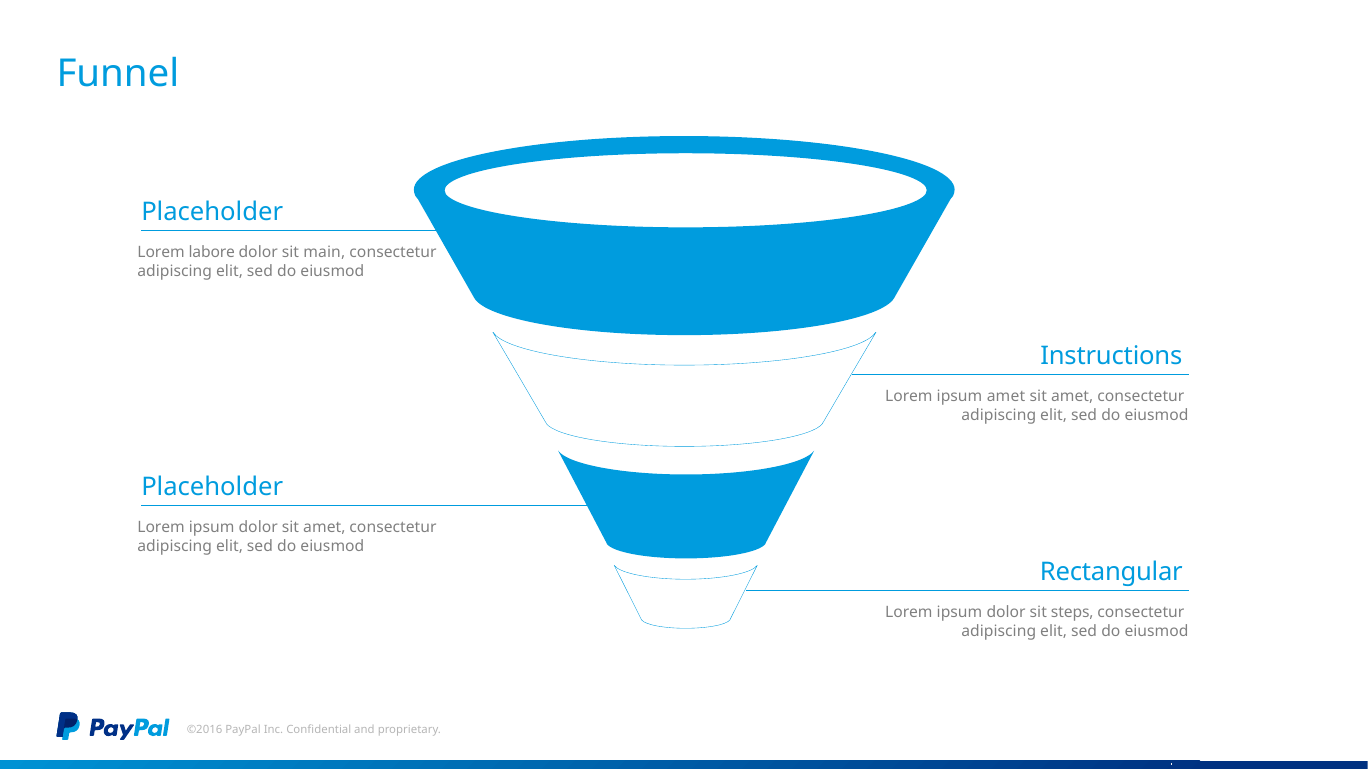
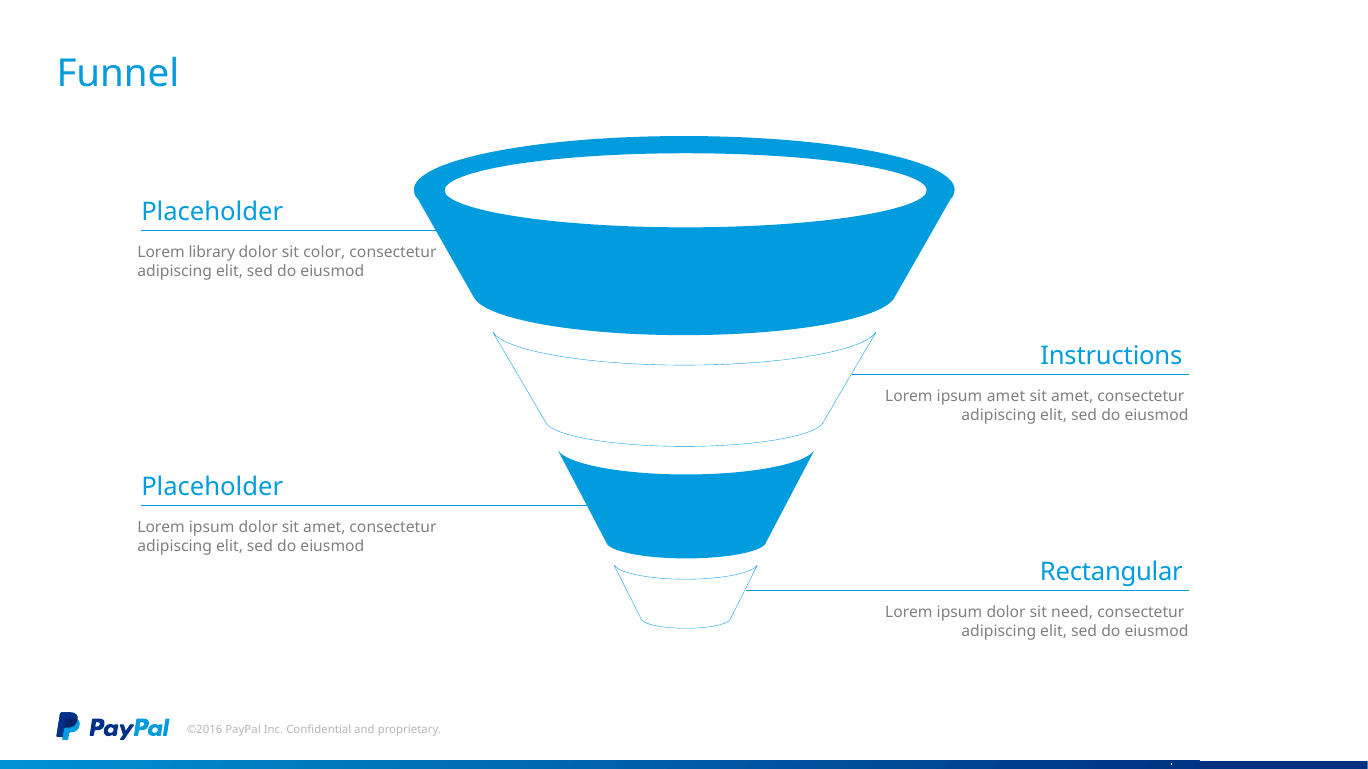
labore: labore -> library (212, 253)
main: main -> color (324, 253)
steps: steps -> need (1072, 613)
